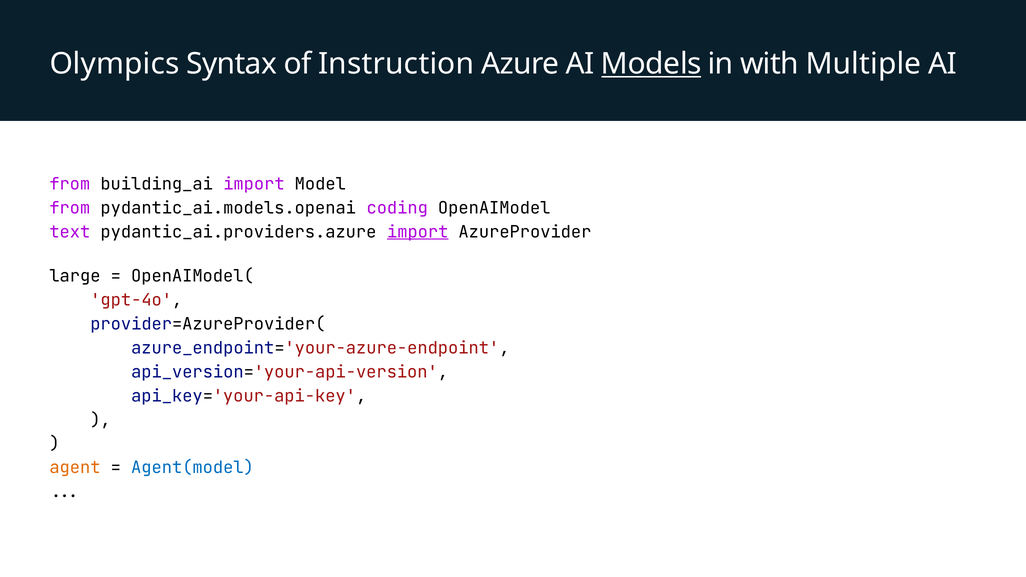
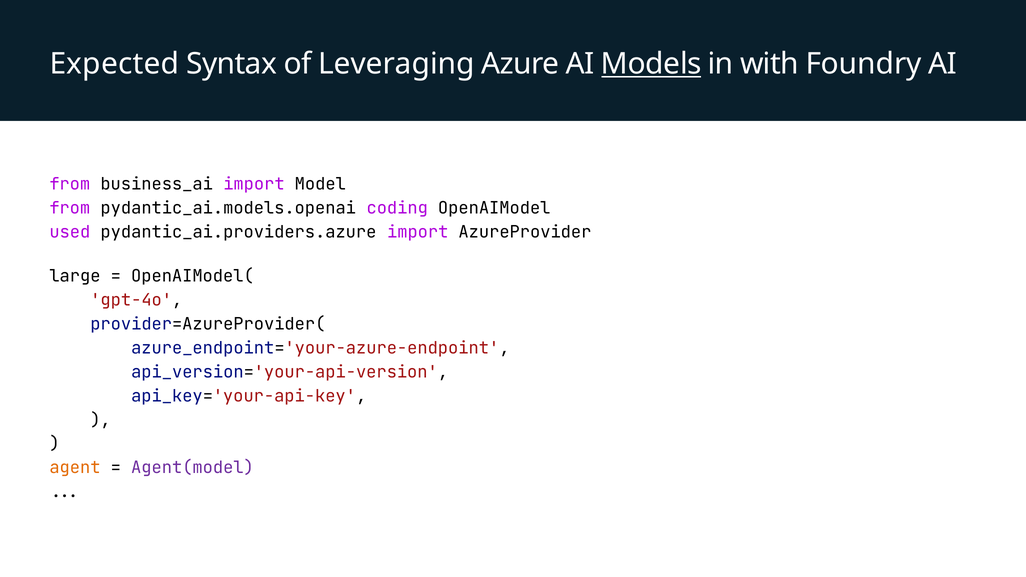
Olympics: Olympics -> Expected (114, 64)
Instruction: Instruction -> Leveraging (396, 64)
Multiple: Multiple -> Foundry (864, 64)
building_ai: building_ai -> business_ai (157, 184)
text: text -> used (70, 232)
import underline: present -> none (418, 232)
Agent(model colour: blue -> purple (192, 468)
